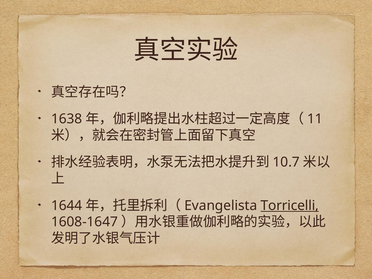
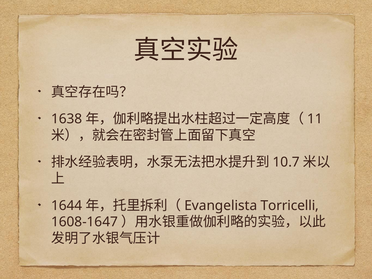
Torricelli underline: present -> none (290, 206)
